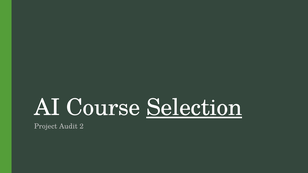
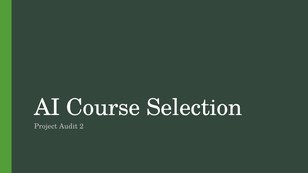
Selection underline: present -> none (194, 108)
